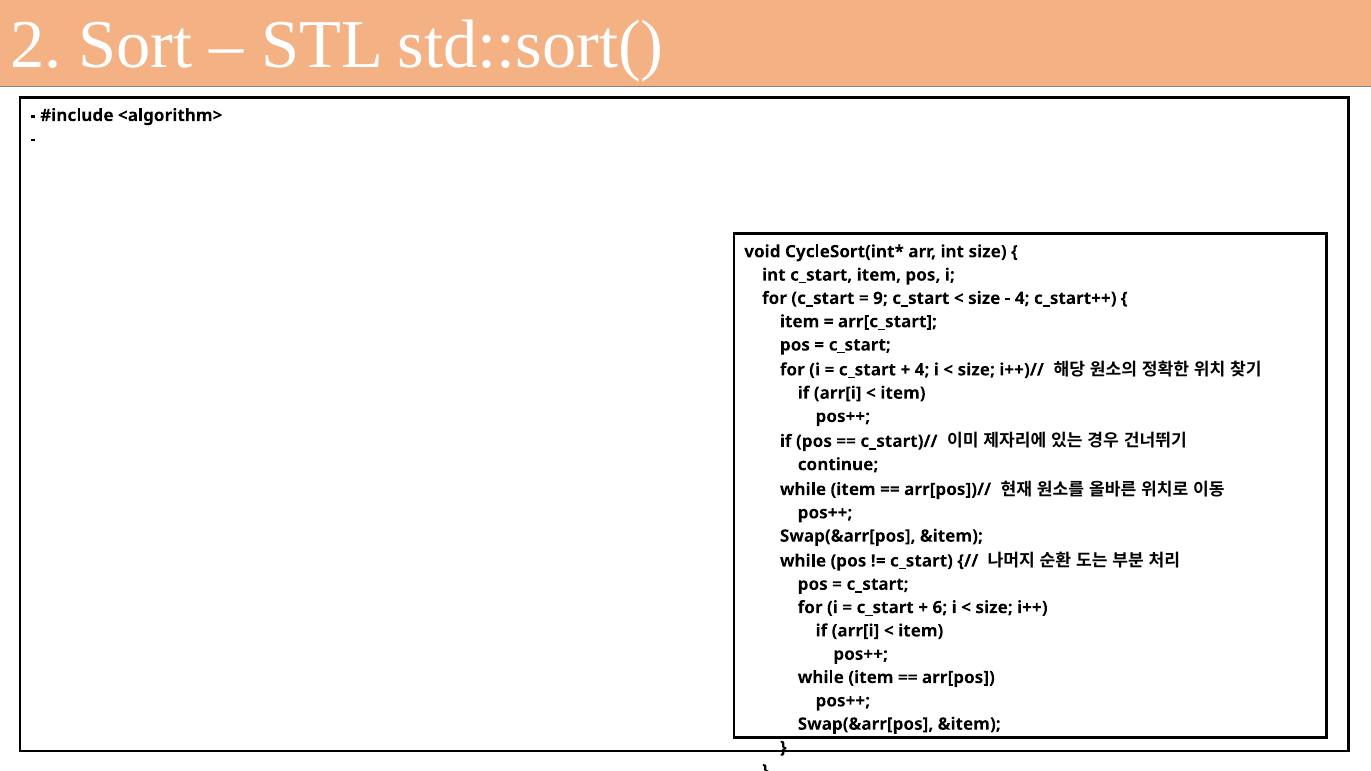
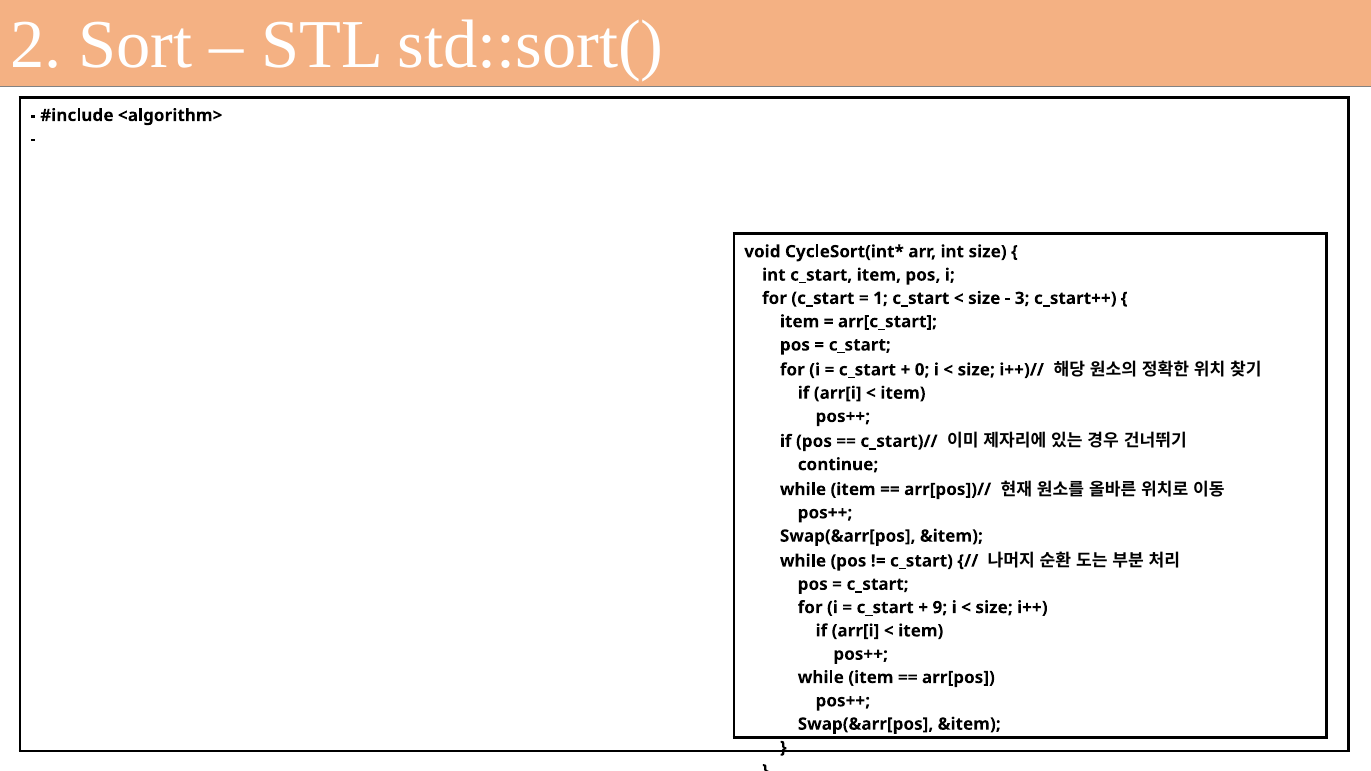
9: 9 -> 1 (880, 298)
4: 4 -> 3 (1022, 298)
4: 4 -> 0 (922, 370)
6: 6 -> 9 (940, 608)
